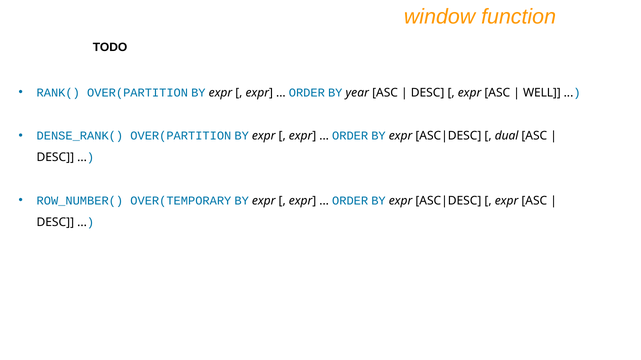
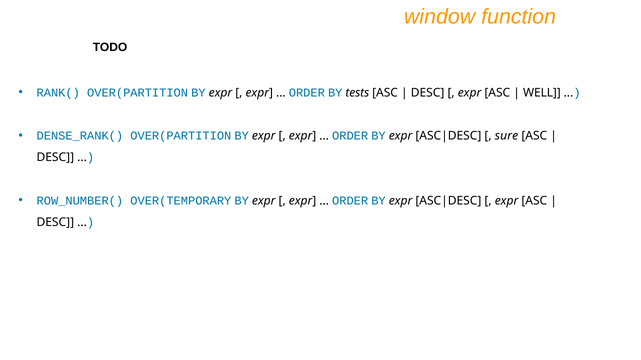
year: year -> tests (357, 93)
dual: dual -> sure (507, 136)
